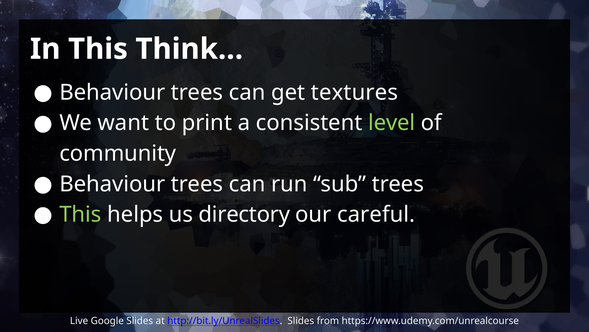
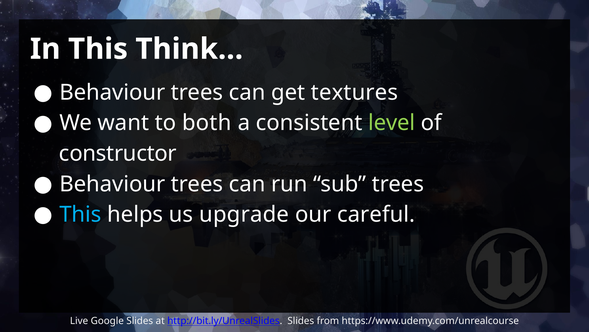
print: print -> both (207, 123)
community: community -> constructor (118, 153)
This colour: light green -> light blue (80, 214)
directory: directory -> upgrade (244, 214)
